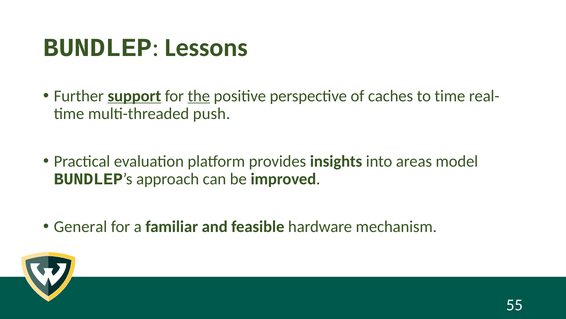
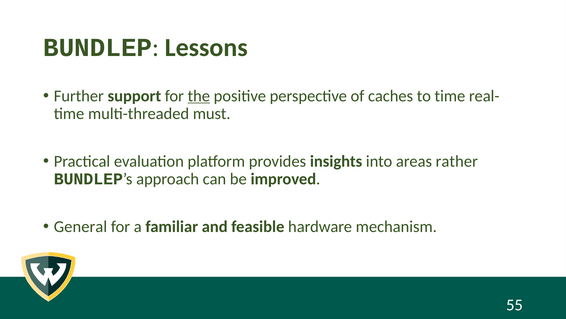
support underline: present -> none (134, 96)
push: push -> must (212, 114)
model: model -> rather (457, 161)
